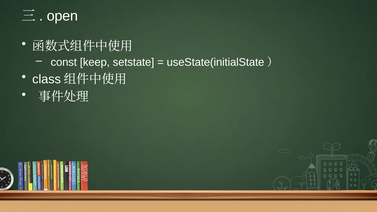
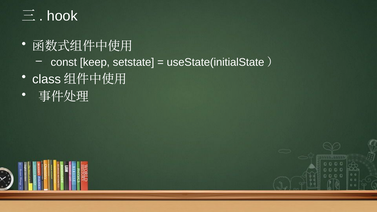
open: open -> hook (62, 16)
